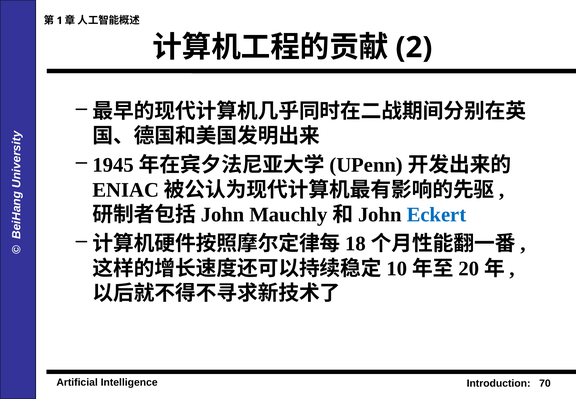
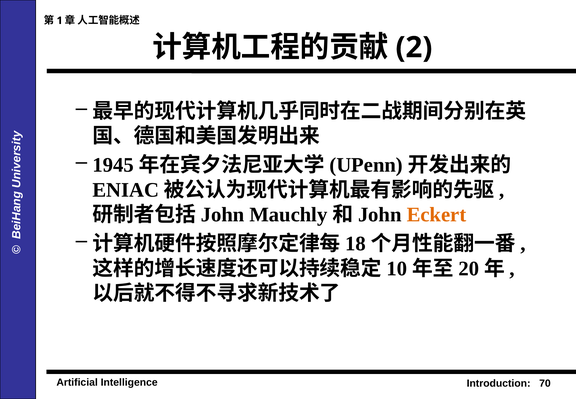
Eckert colour: blue -> orange (437, 215)
